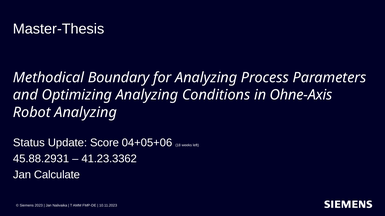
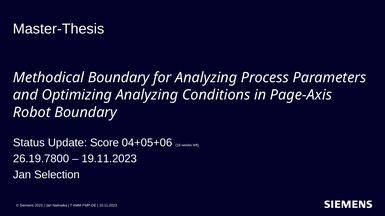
Ohne-Axis: Ohne-Axis -> Page-Axis (301, 95)
Robot Analyzing: Analyzing -> Boundary (86, 113)
45.88.2931: 45.88.2931 -> 26.19.7800 (41, 159)
41.23.3362: 41.23.3362 -> 19.11.2023 (109, 159)
Calculate: Calculate -> Selection (57, 175)
